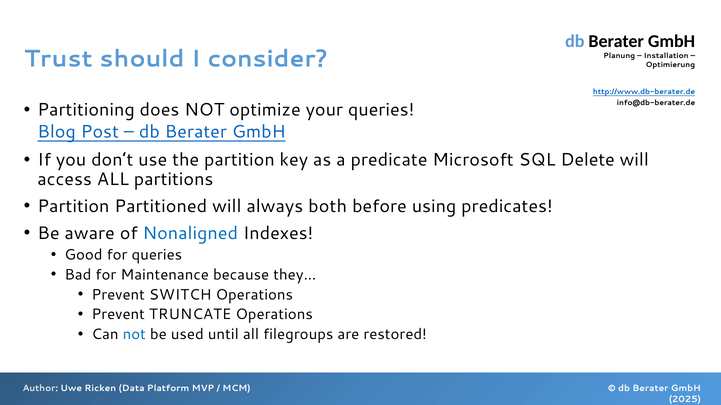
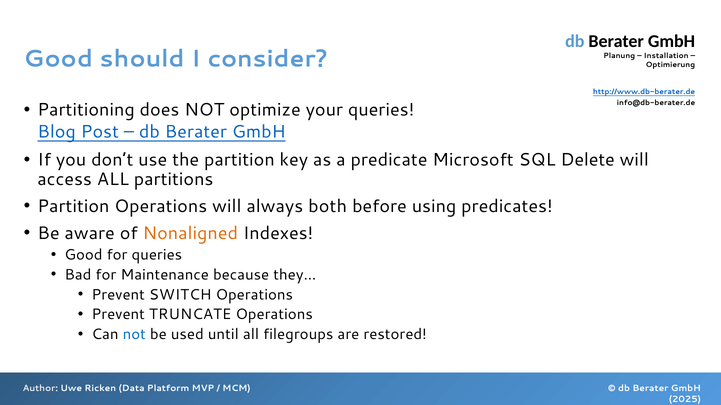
Trust: Trust -> Good (58, 59)
Partition Partitioned: Partitioned -> Operations (161, 206)
Nonaligned colour: blue -> orange (190, 233)
